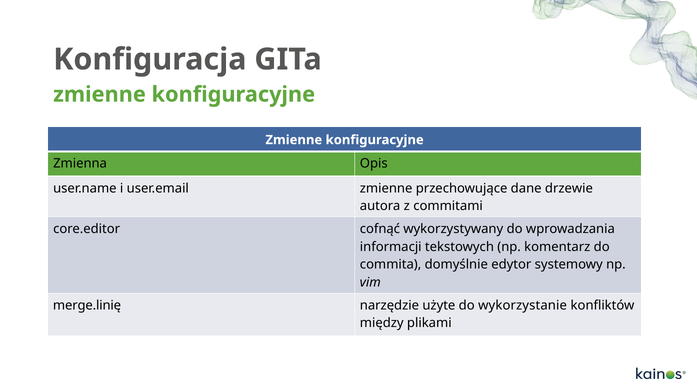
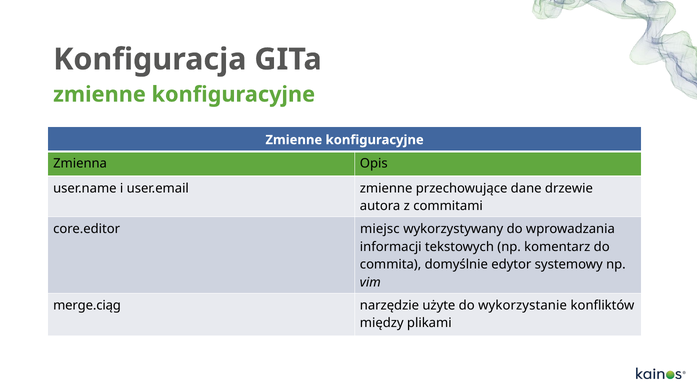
cofnąć: cofnąć -> miejsc (380, 229)
merge.linię: merge.linię -> merge.ciąg (87, 305)
